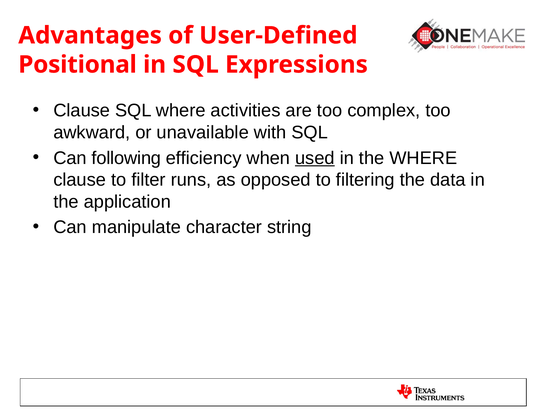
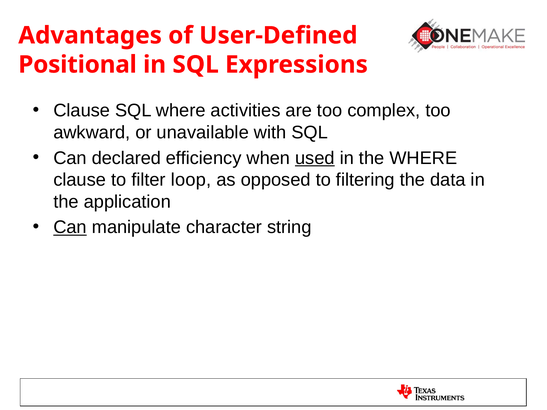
following: following -> declared (126, 158)
runs: runs -> loop (191, 180)
Can underline: none -> present (70, 227)
